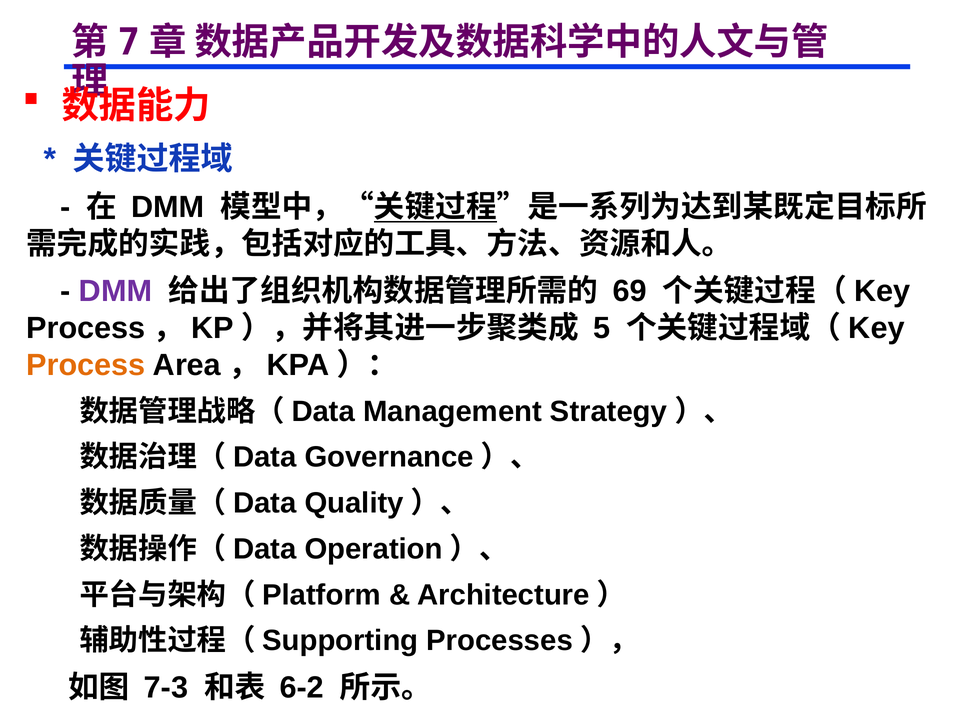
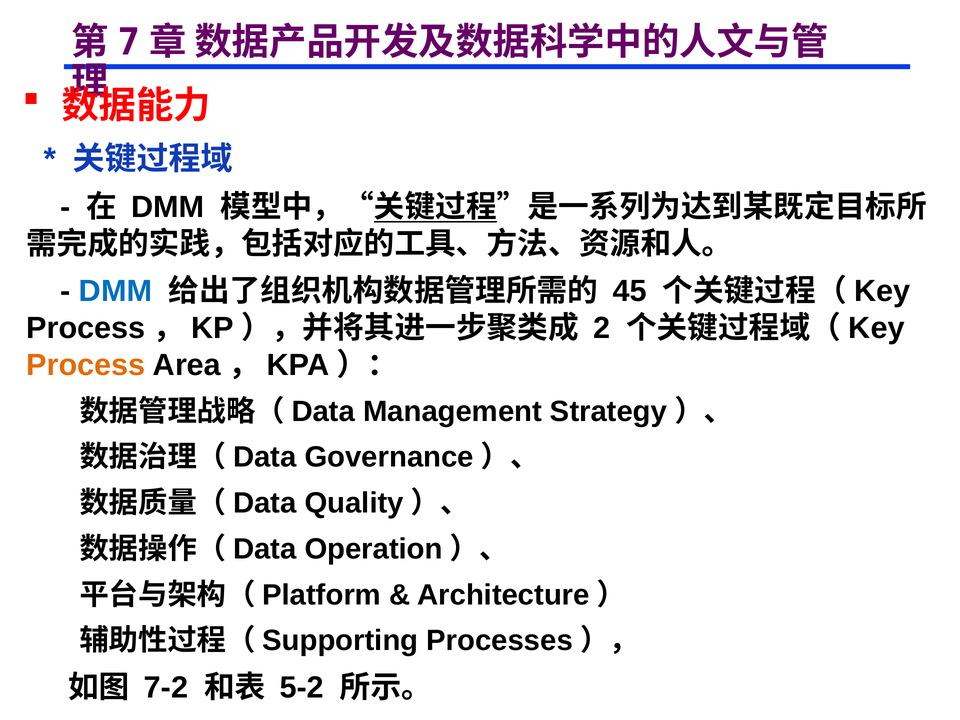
DMM colour: purple -> blue (116, 291)
69: 69 -> 45 (630, 291)
5: 5 -> 2 (602, 328)
7-3: 7-3 -> 7-2 (166, 687)
6-2: 6-2 -> 5-2 (302, 687)
